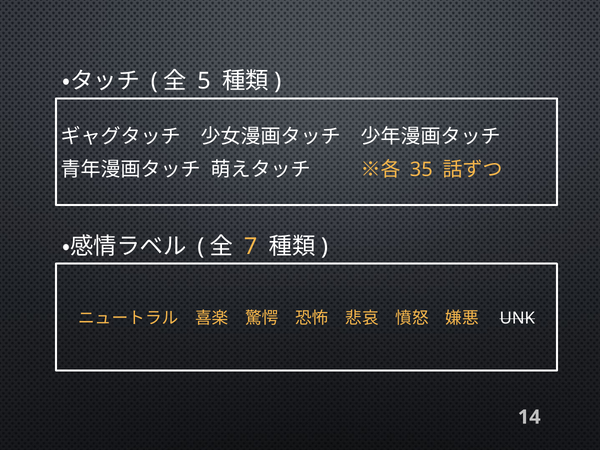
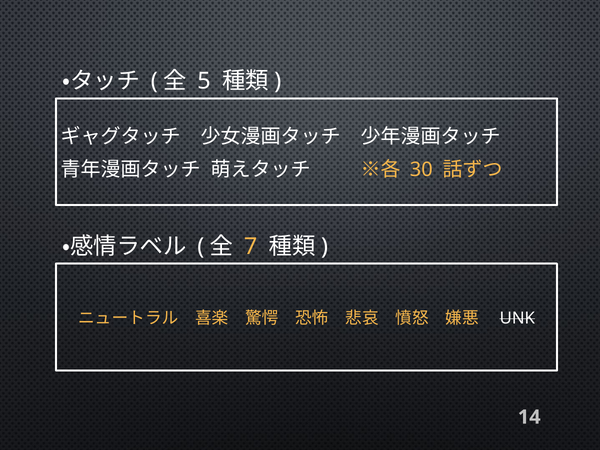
35: 35 -> 30 (421, 170)
